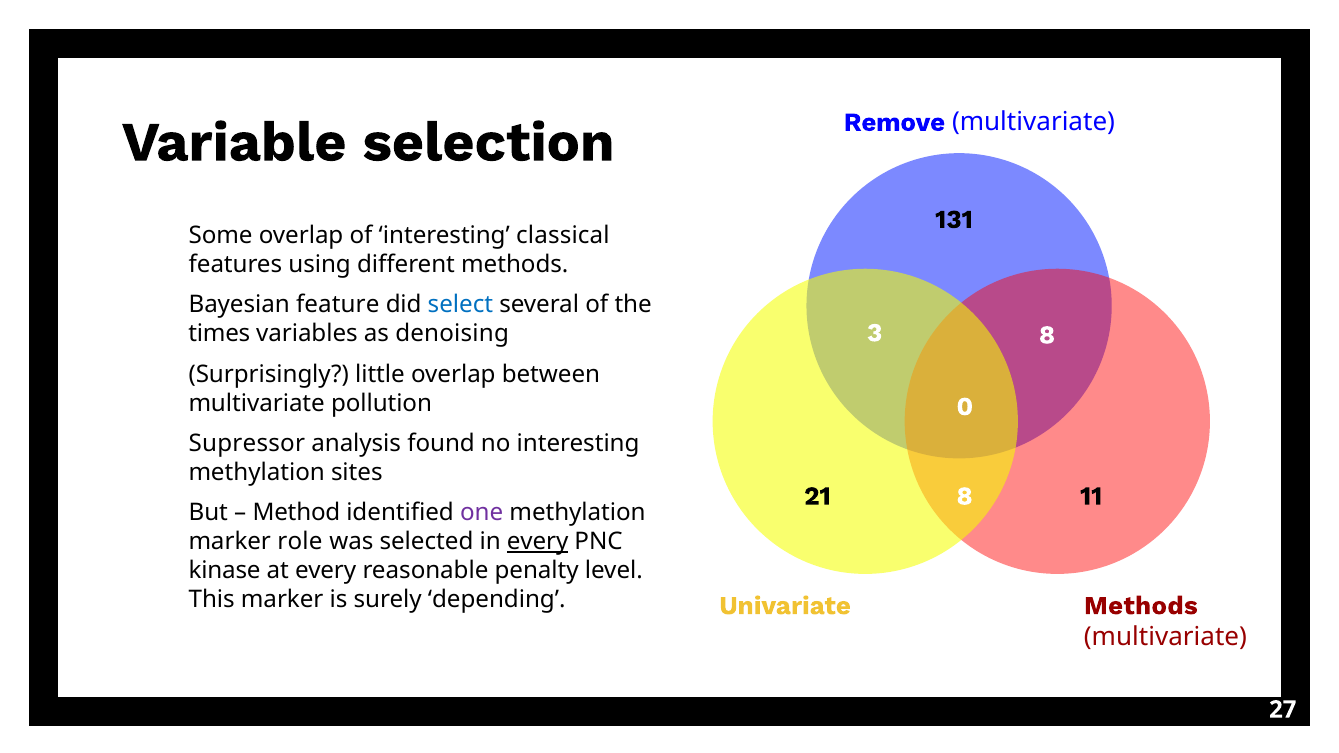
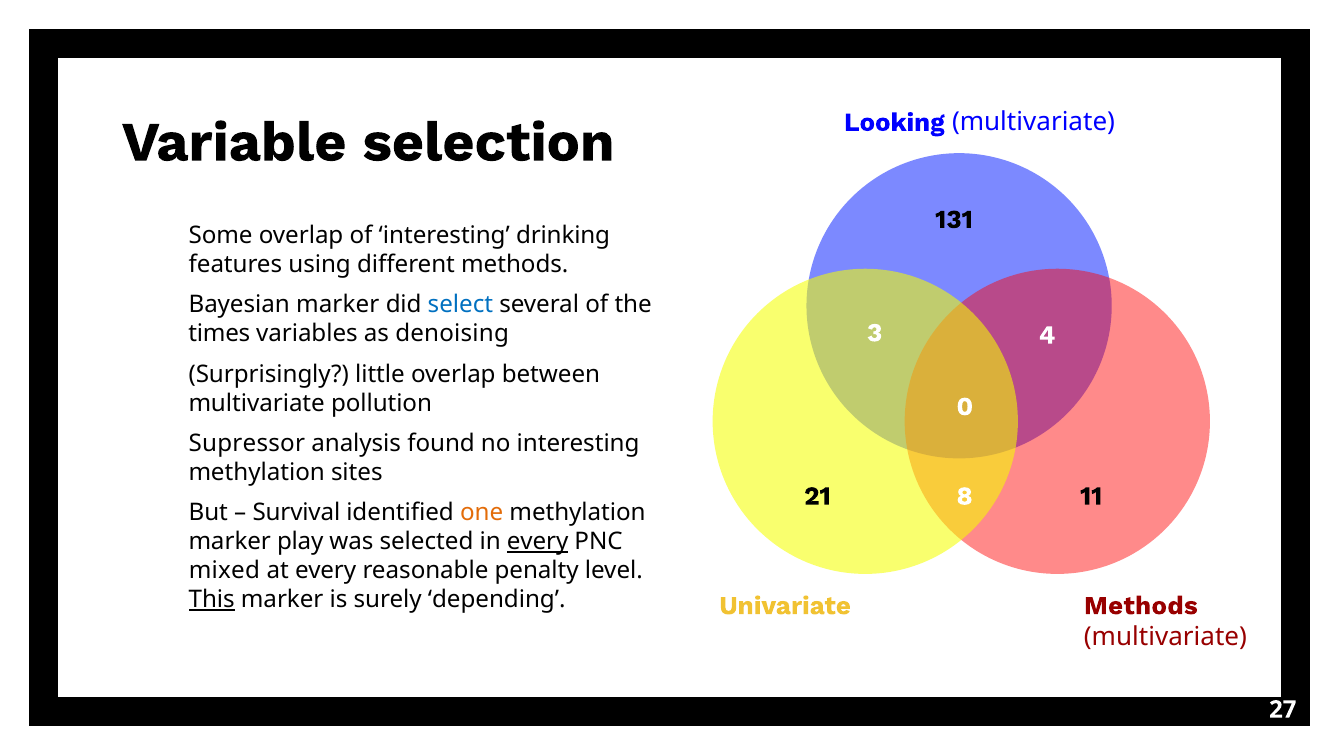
Remove: Remove -> Looking (894, 122)
classical: classical -> drinking (563, 236)
Bayesian feature: feature -> marker (338, 305)
3 8: 8 -> 4 (1047, 335)
Method: Method -> Survival (296, 513)
one colour: purple -> orange (482, 513)
role: role -> play (300, 542)
kinase: kinase -> mixed (224, 571)
This underline: none -> present (212, 600)
